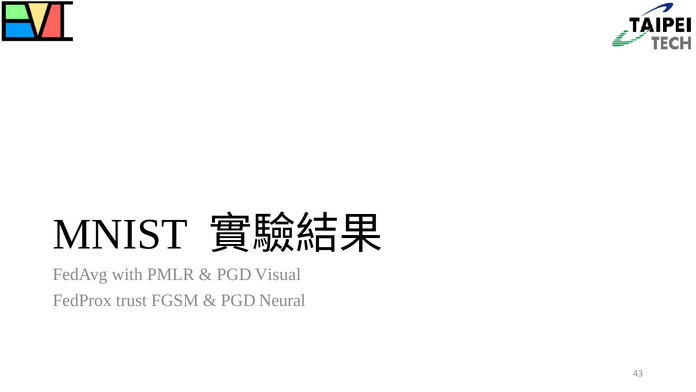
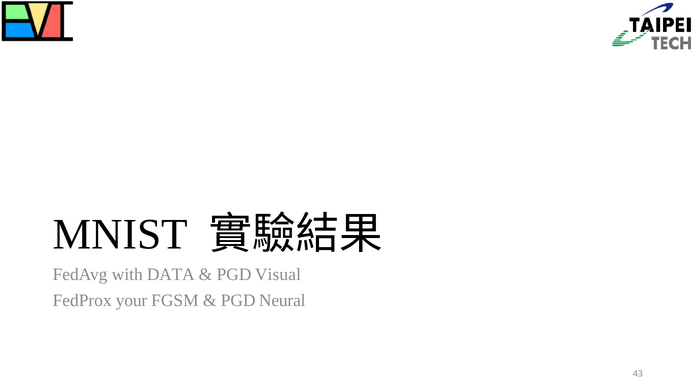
PMLR: PMLR -> DATA (171, 274)
trust: trust -> your (132, 300)
